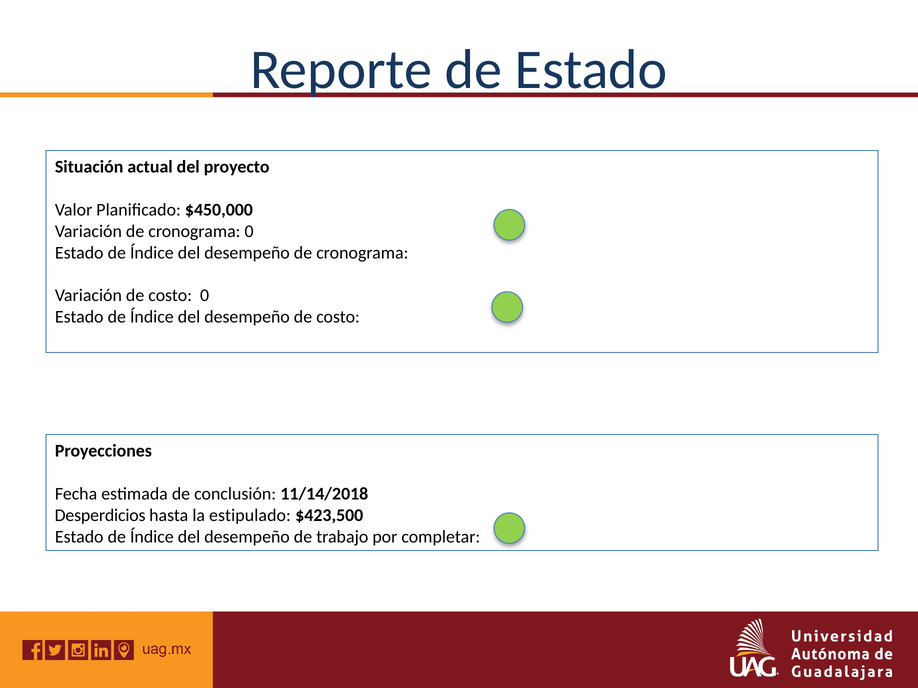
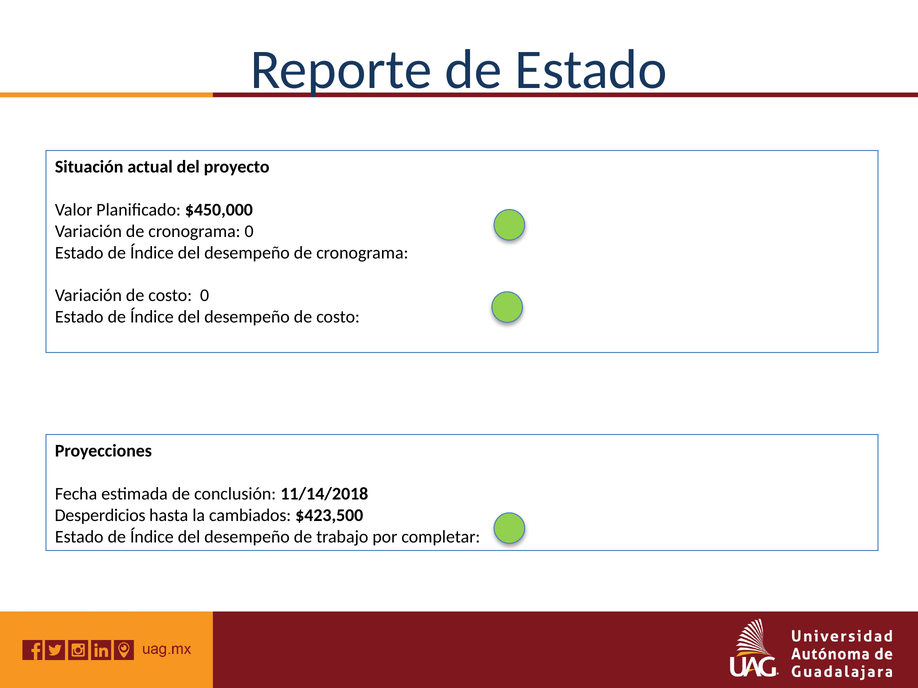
estipulado: estipulado -> cambiados (250, 516)
